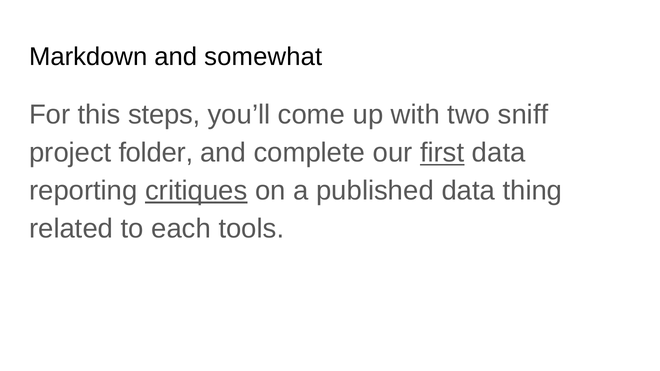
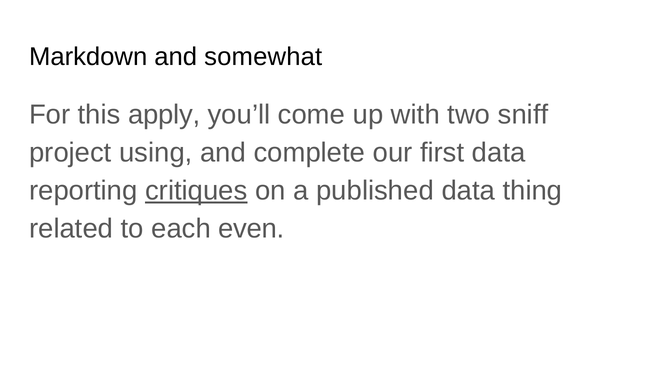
steps: steps -> apply (164, 115)
folder: folder -> using (156, 153)
first underline: present -> none (442, 153)
tools: tools -> even (251, 229)
